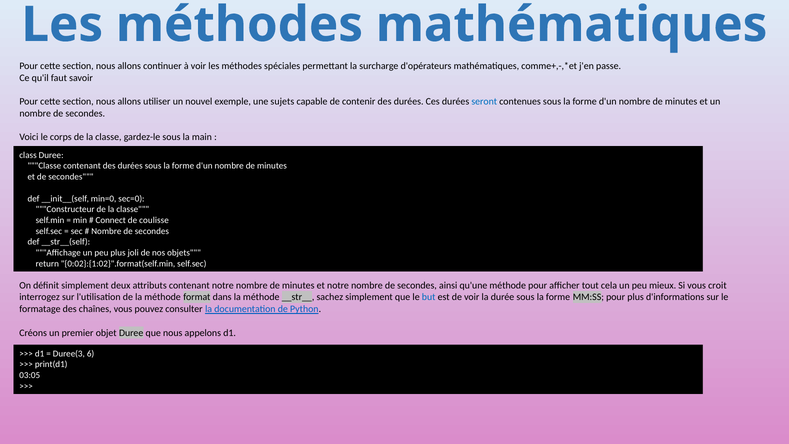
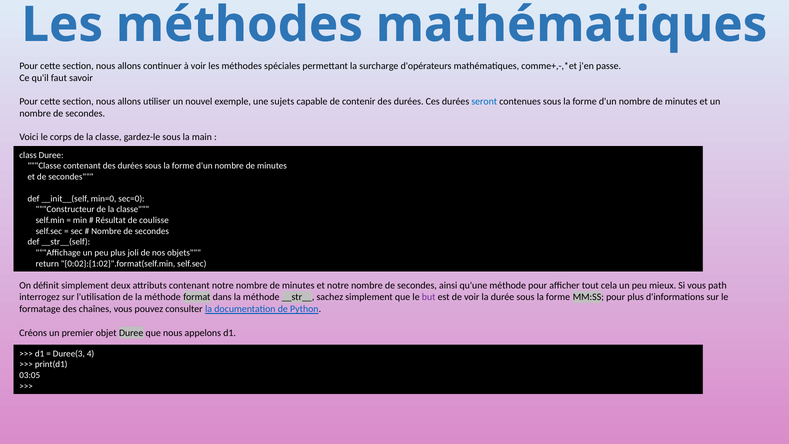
Connect: Connect -> Résultat (111, 220)
croit: croit -> path (717, 285)
but colour: blue -> purple (429, 297)
6: 6 -> 4 (91, 353)
